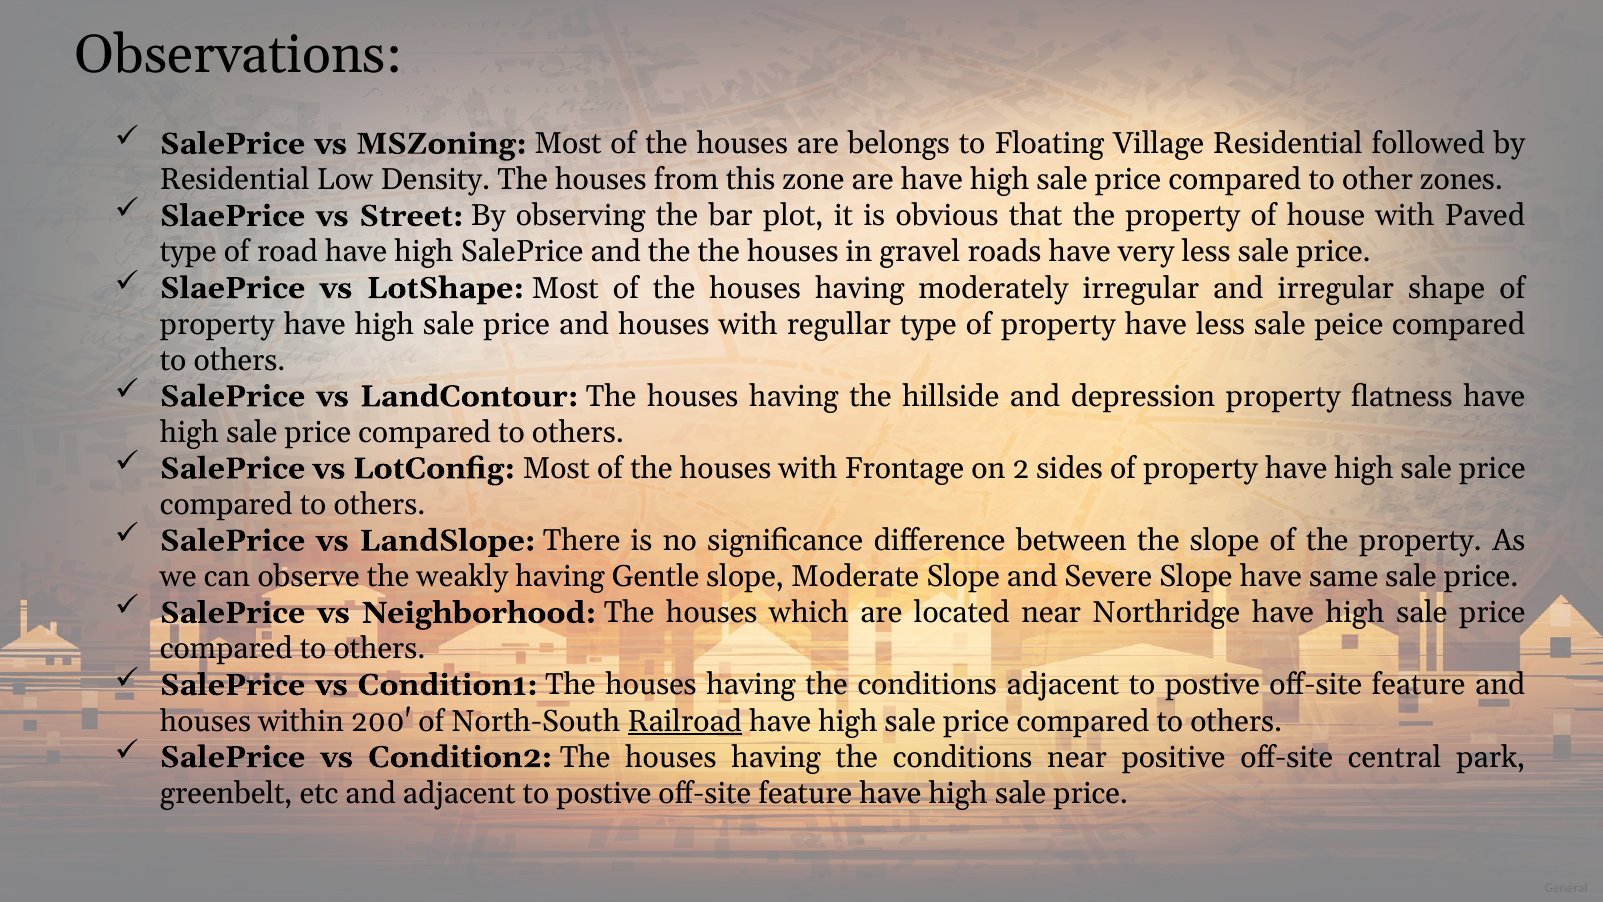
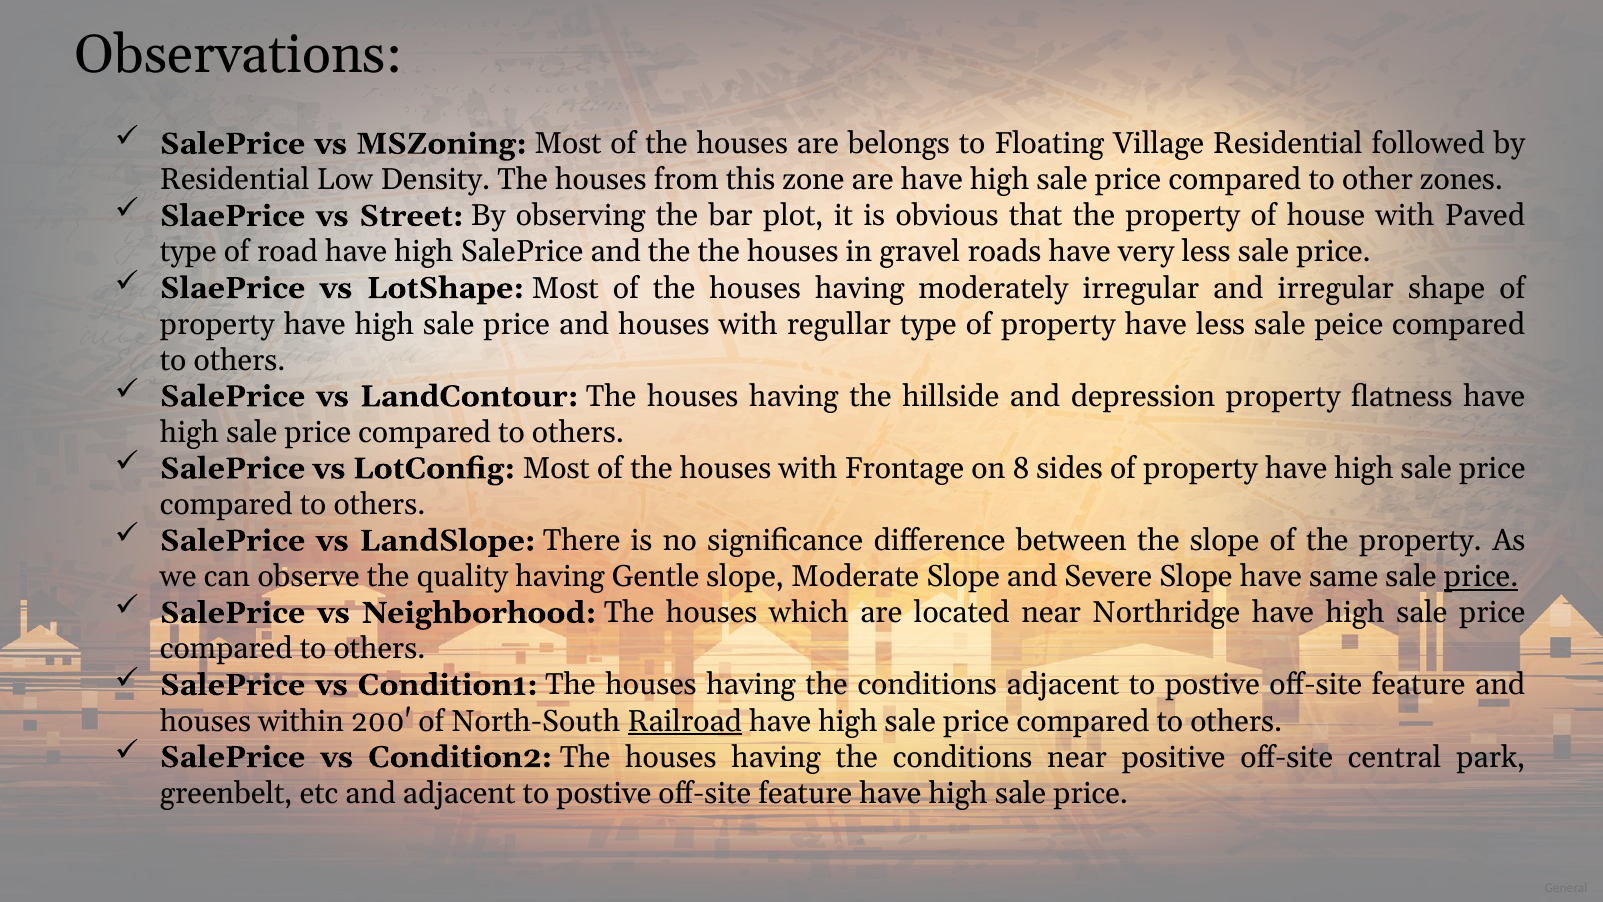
2: 2 -> 8 (1021, 468)
weakly: weakly -> quality (462, 577)
price underline: none -> present (1481, 577)
